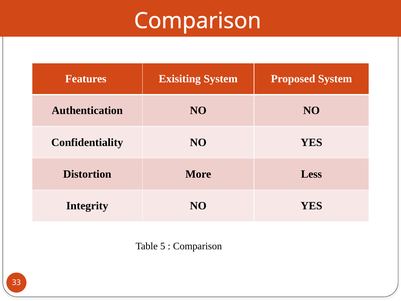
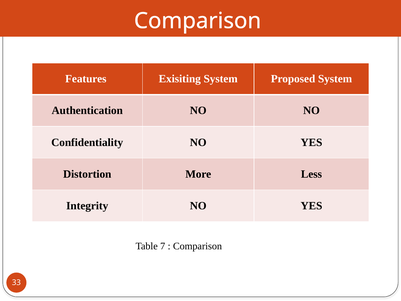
5: 5 -> 7 (163, 246)
